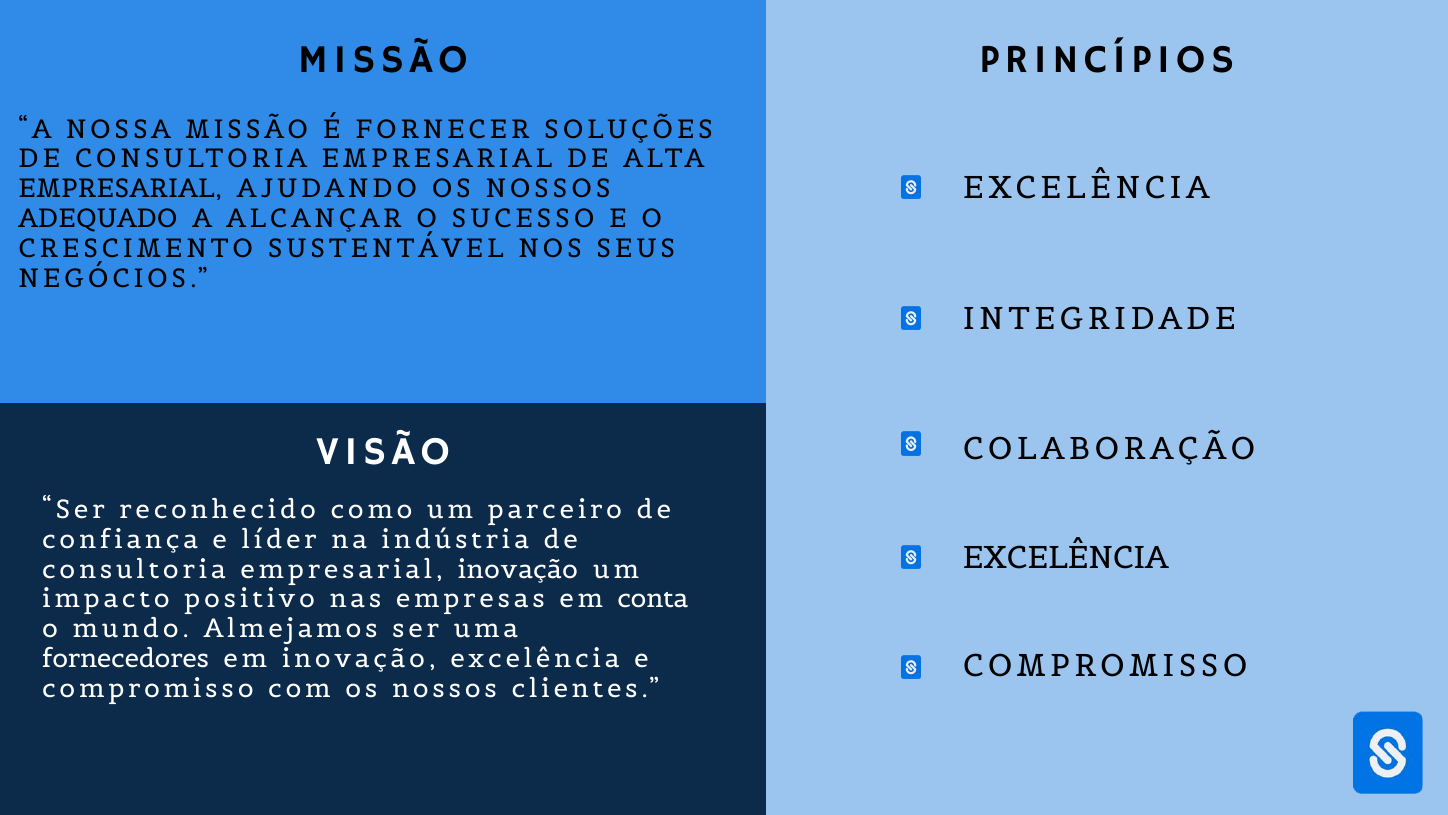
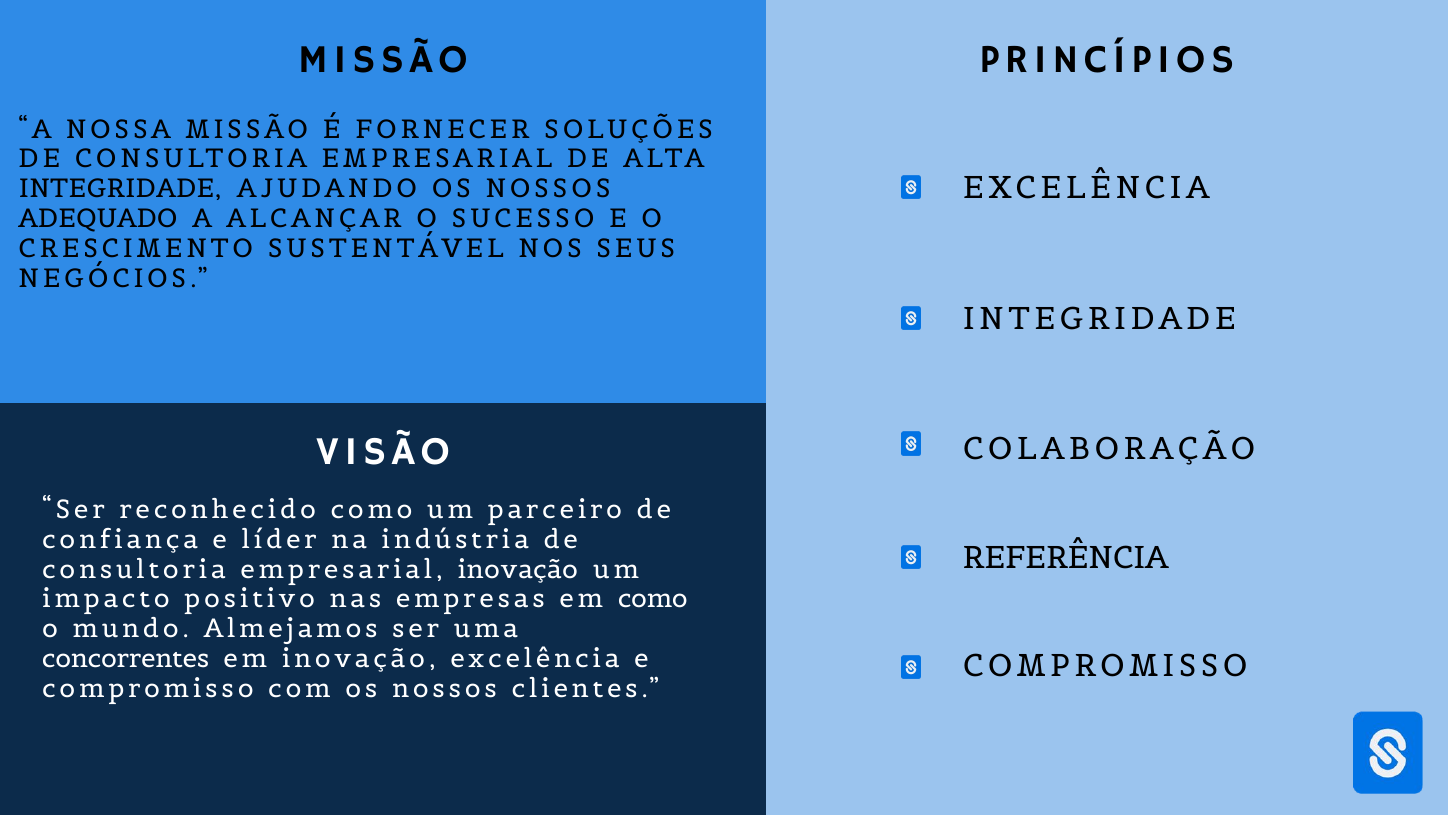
EMPRESARIAL: EMPRESARIAL -> INTEGRIDADE (120, 189)
EXCELÊNCIA: EXCELÊNCIA -> REFERÊNCIA (1065, 558)
em conta: conta -> como (653, 599)
fornecedores: fornecedores -> concorrentes (126, 658)
